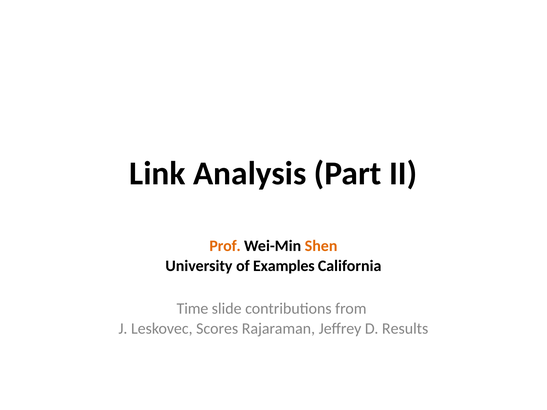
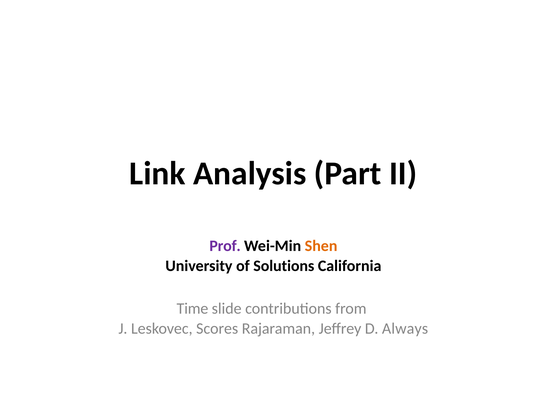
Prof colour: orange -> purple (225, 246)
Examples: Examples -> Solutions (284, 266)
Results: Results -> Always (405, 329)
